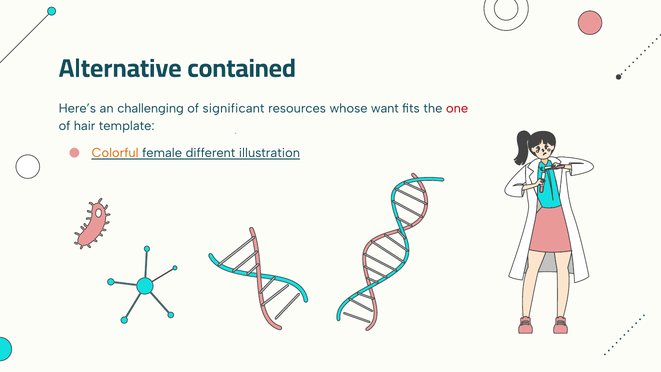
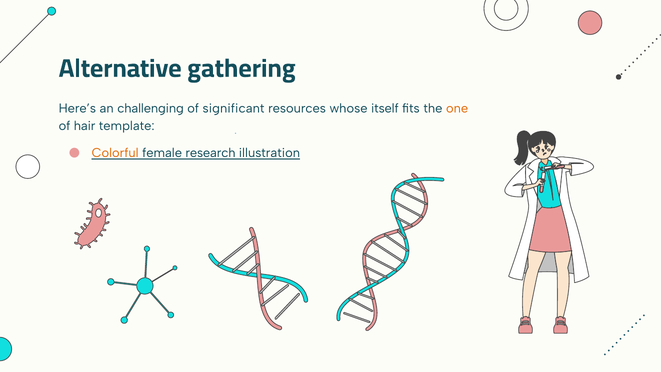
contained: contained -> gathering (241, 68)
want: want -> itself (385, 108)
one colour: red -> orange (457, 108)
different: different -> research (210, 153)
